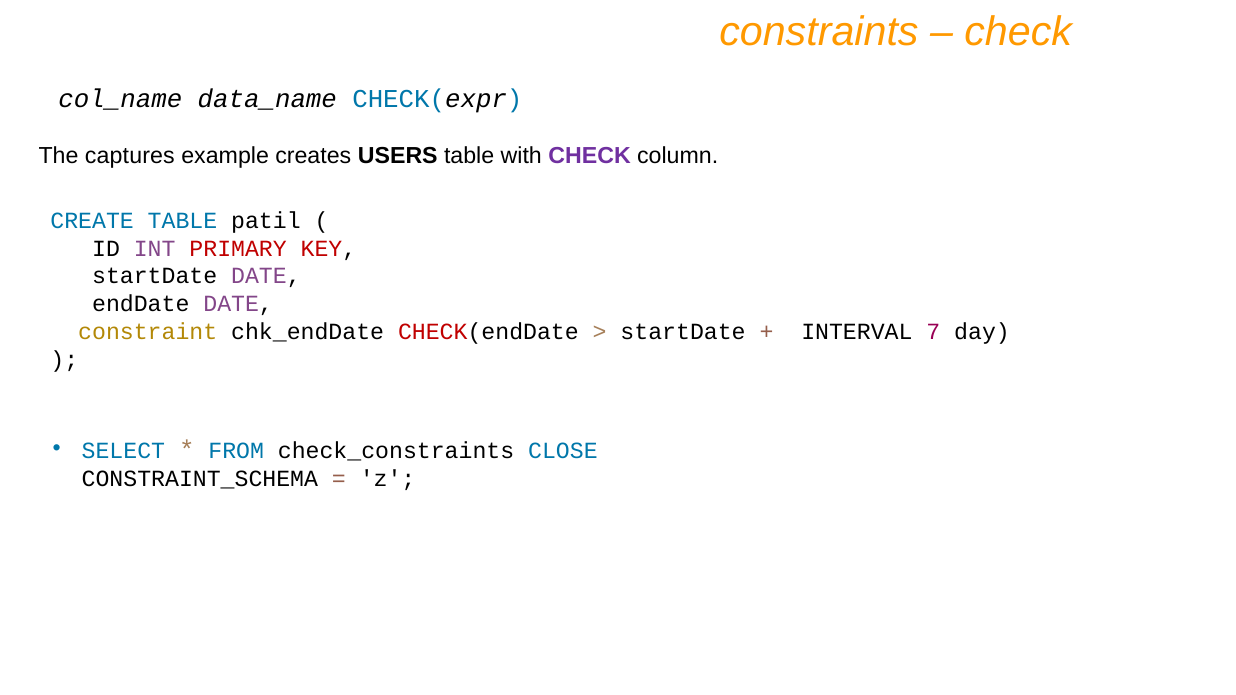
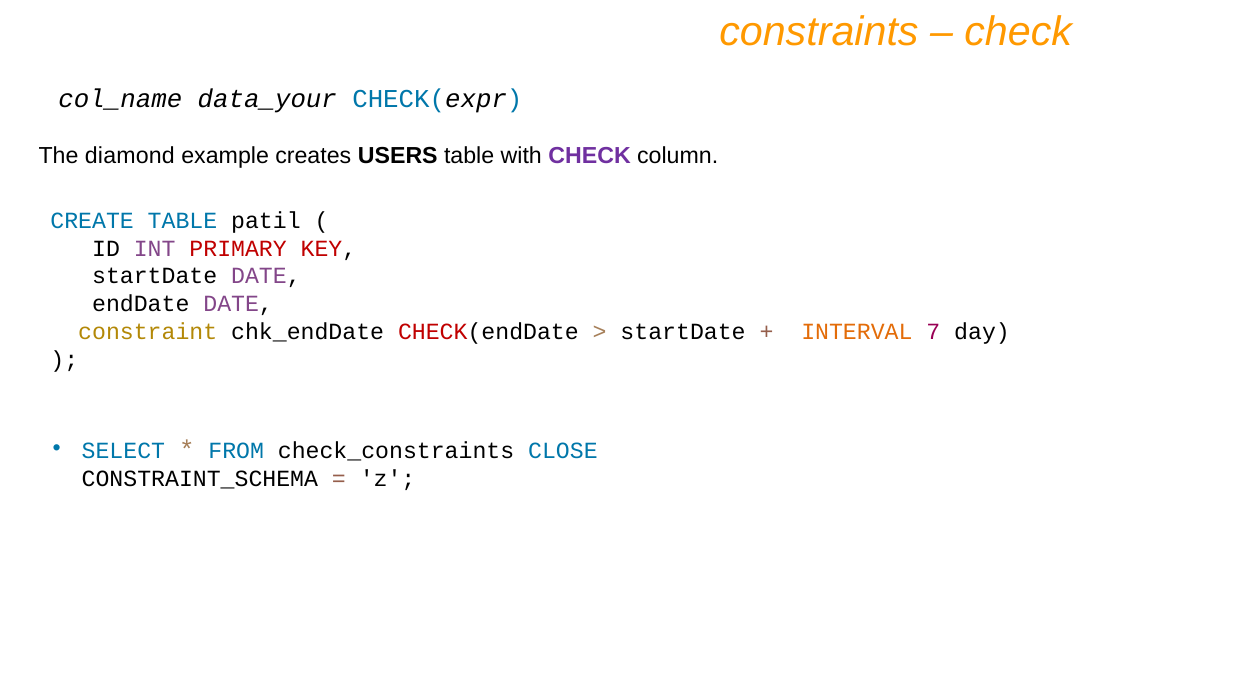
data_name: data_name -> data_your (267, 99)
captures: captures -> diamond (130, 156)
INTERVAL colour: black -> orange (857, 332)
